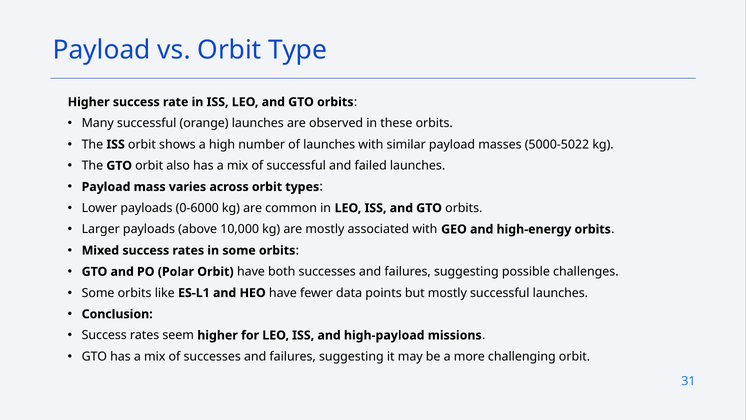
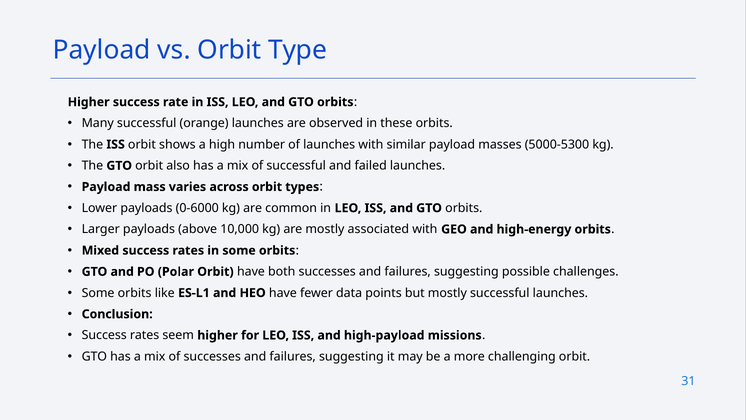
5000-5022: 5000-5022 -> 5000-5300 (557, 144)
